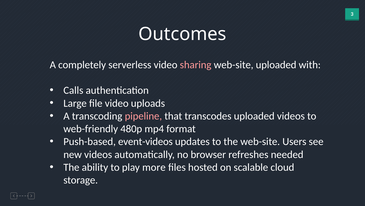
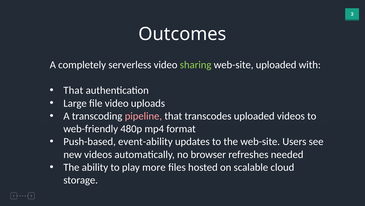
sharing colour: pink -> light green (196, 65)
Calls: Calls -> That (73, 90)
event-videos: event-videos -> event-ability (145, 141)
